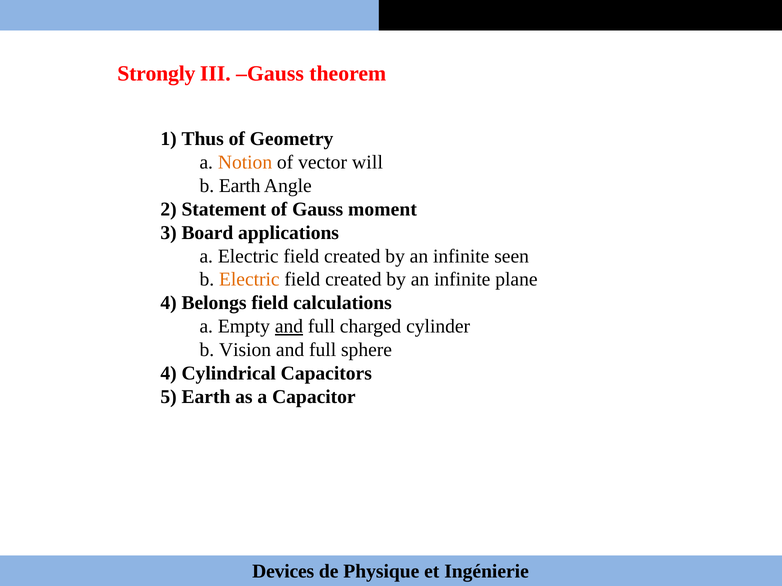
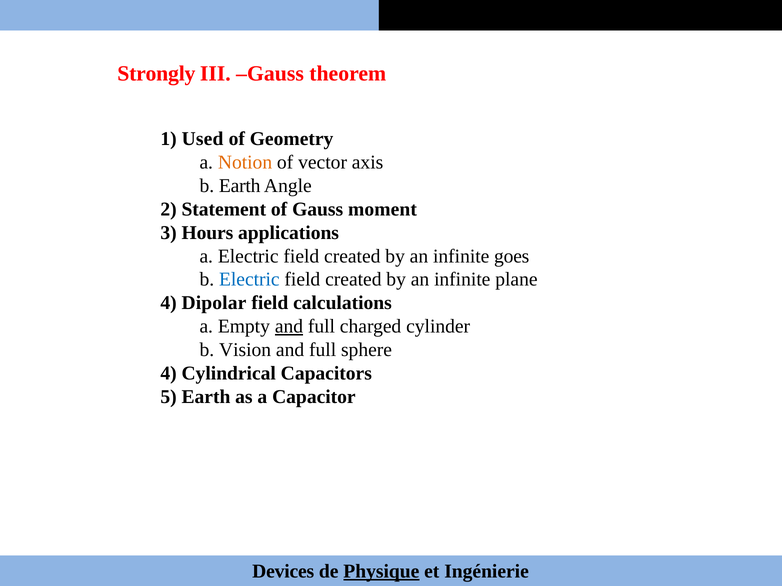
Thus: Thus -> Used (203, 139)
will: will -> axis (368, 162)
Board: Board -> Hours (207, 233)
seen: seen -> goes (512, 256)
Electric colour: orange -> blue (249, 280)
Belongs: Belongs -> Dipolar (214, 303)
Physique underline: none -> present (381, 572)
